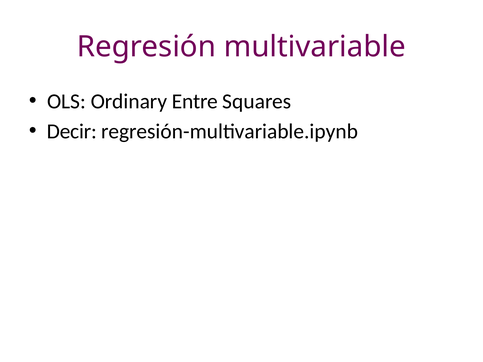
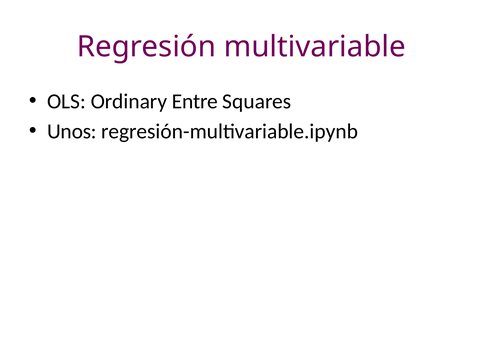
Decir: Decir -> Unos (72, 131)
